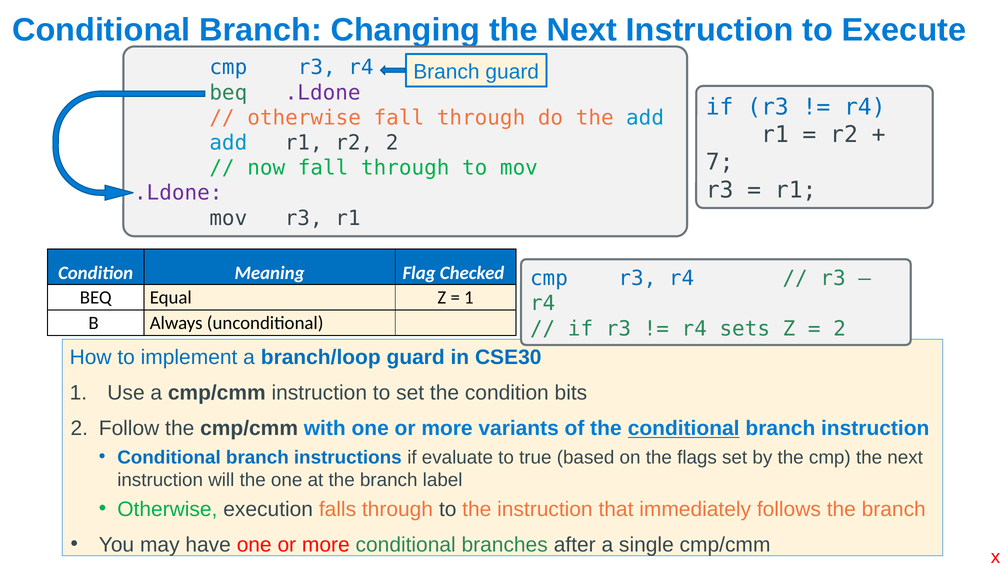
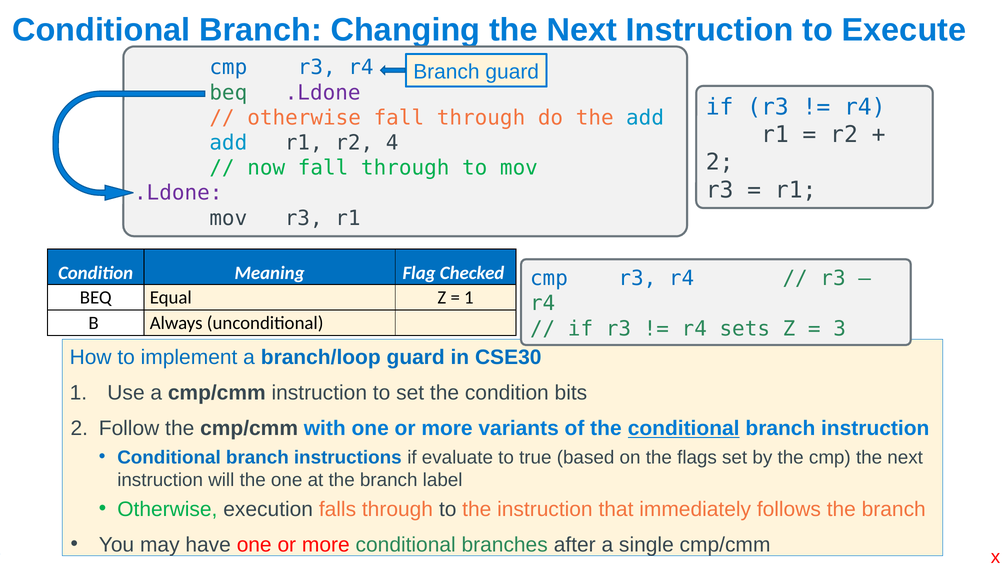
r2 2: 2 -> 4 (392, 143)
7: 7 -> 2 (720, 162)
2: 2 -> 3 (840, 329)
